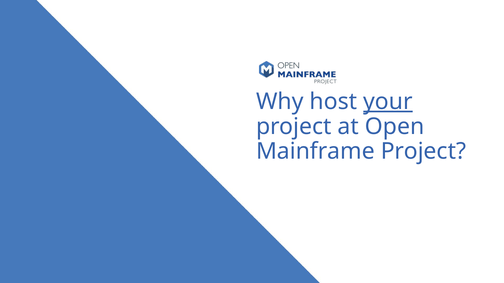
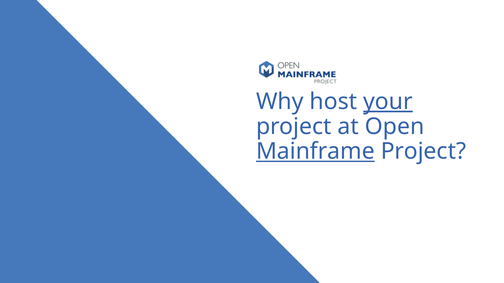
Mainframe underline: none -> present (315, 152)
